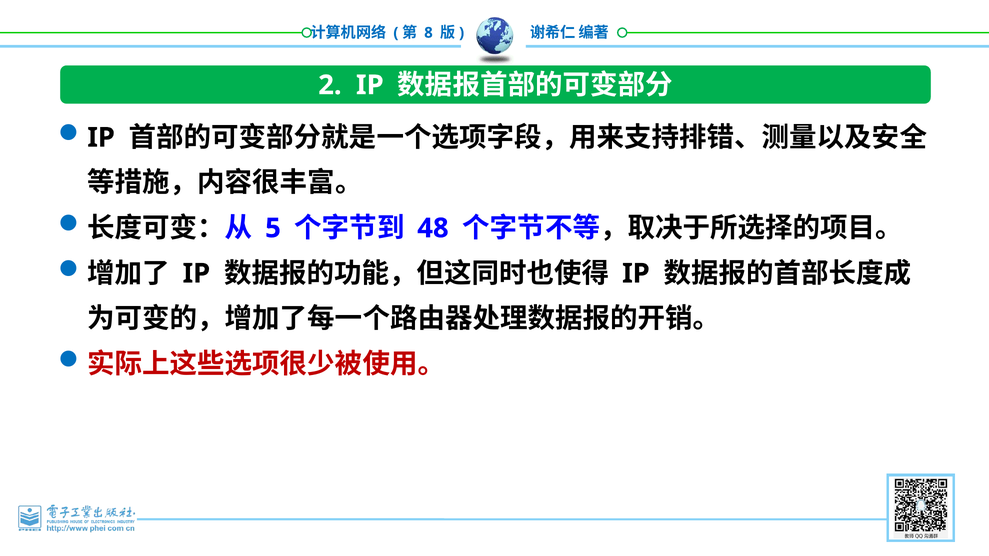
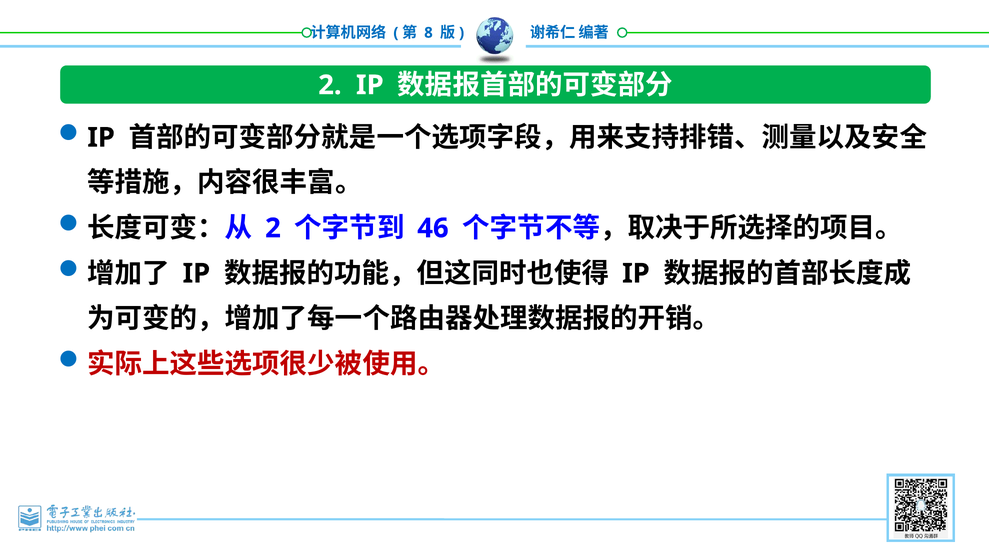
5: 5 -> 2 (273, 228)
48: 48 -> 46 (433, 228)
